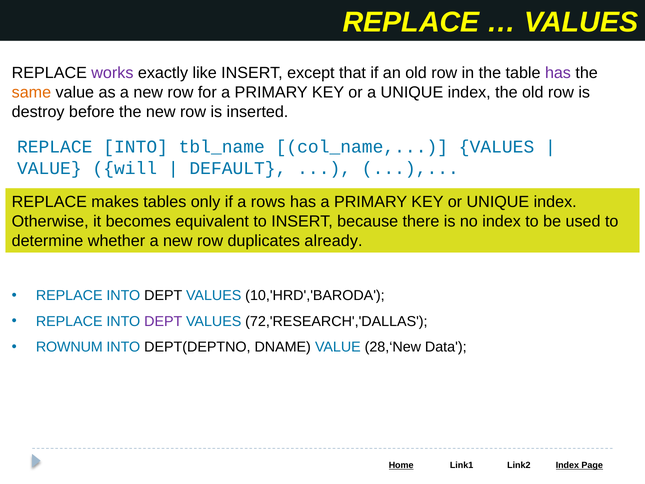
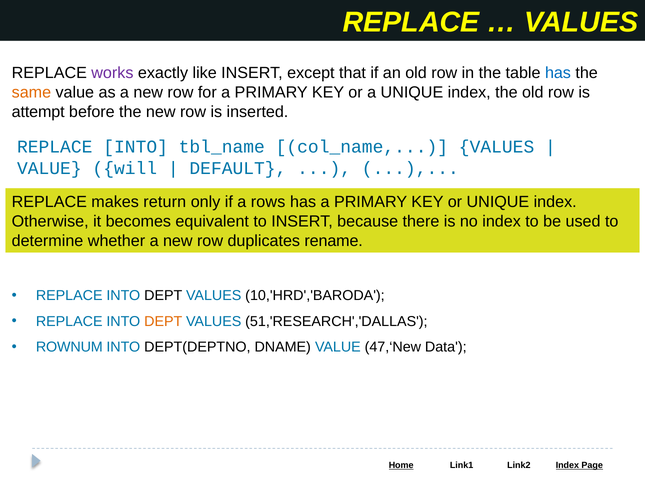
has colour: purple -> blue (558, 73)
destroy: destroy -> attempt (38, 112)
tables: tables -> return (165, 202)
already: already -> rename (334, 241)
DEPT colour: purple -> orange (163, 321)
72,'RESEARCH','DALLAS: 72,'RESEARCH','DALLAS -> 51,'RESEARCH','DALLAS (336, 321)
28,‘New: 28,‘New -> 47,‘New (393, 347)
